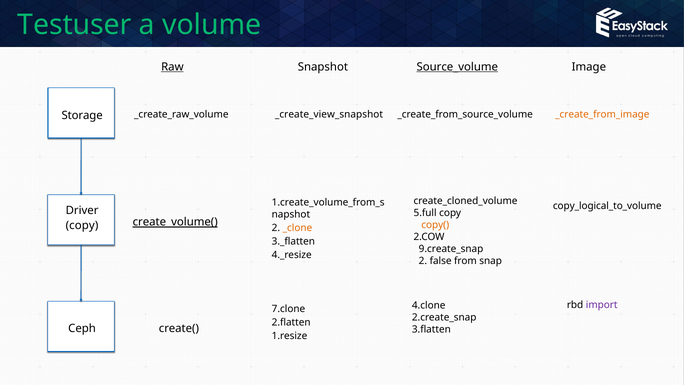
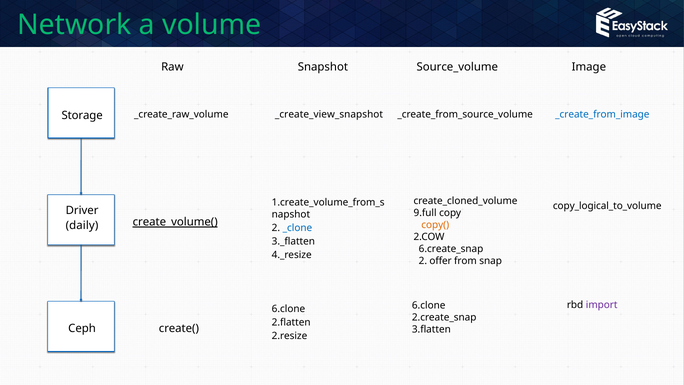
Testuser: Testuser -> Network (74, 25)
Raw underline: present -> none (172, 67)
Source_volume underline: present -> none (457, 67)
_create_from_image colour: orange -> blue (602, 114)
5.full: 5.full -> 9.full (425, 213)
copy: copy -> daily (82, 225)
_clone colour: orange -> blue (297, 228)
9.create_snap: 9.create_snap -> 6.create_snap (451, 249)
false: false -> offer (441, 261)
4.clone: 4.clone -> 6.clone (429, 305)
7.clone: 7.clone -> 6.clone (288, 309)
1.resize: 1.resize -> 2.resize (289, 336)
